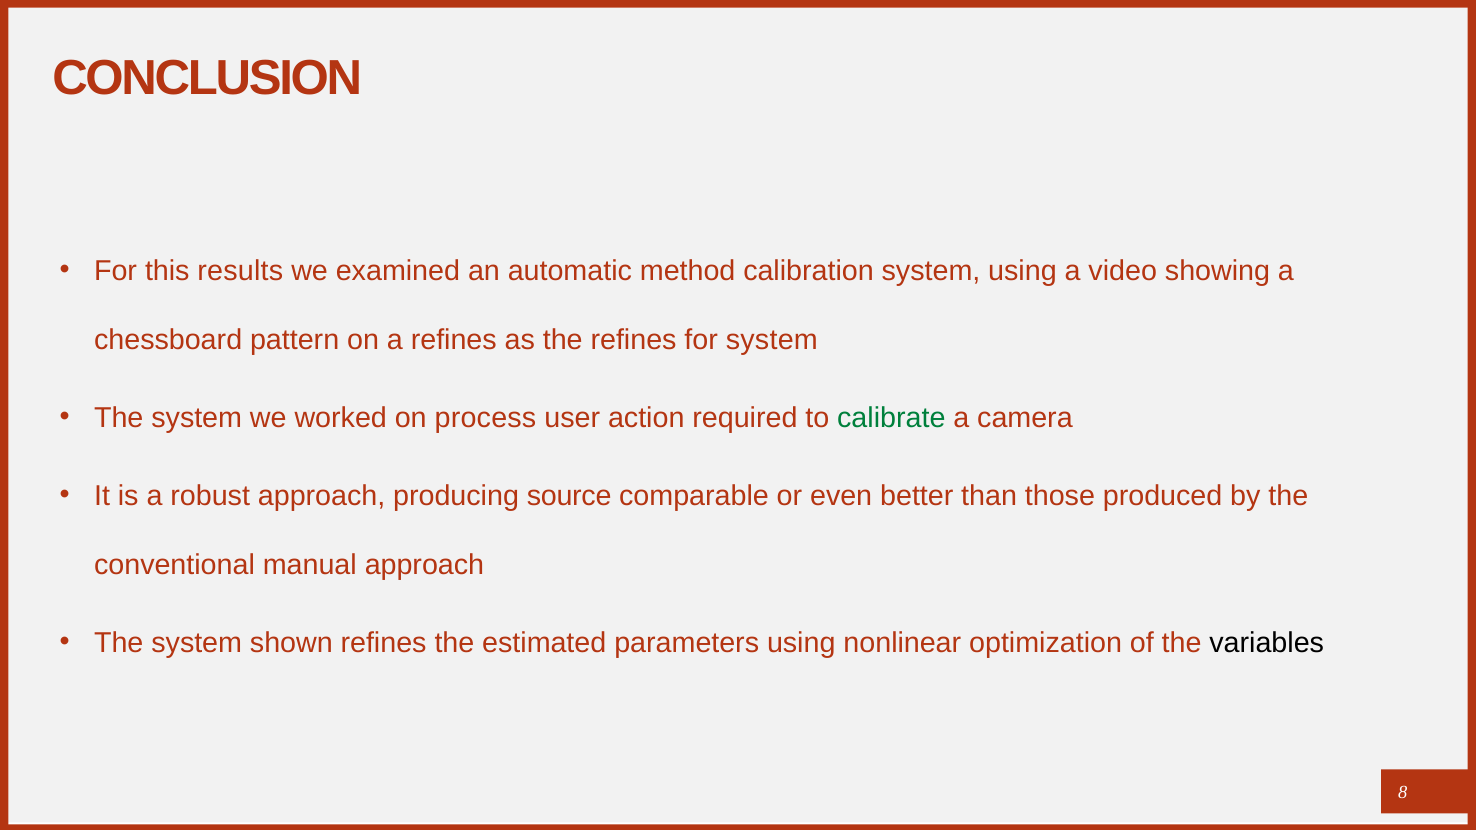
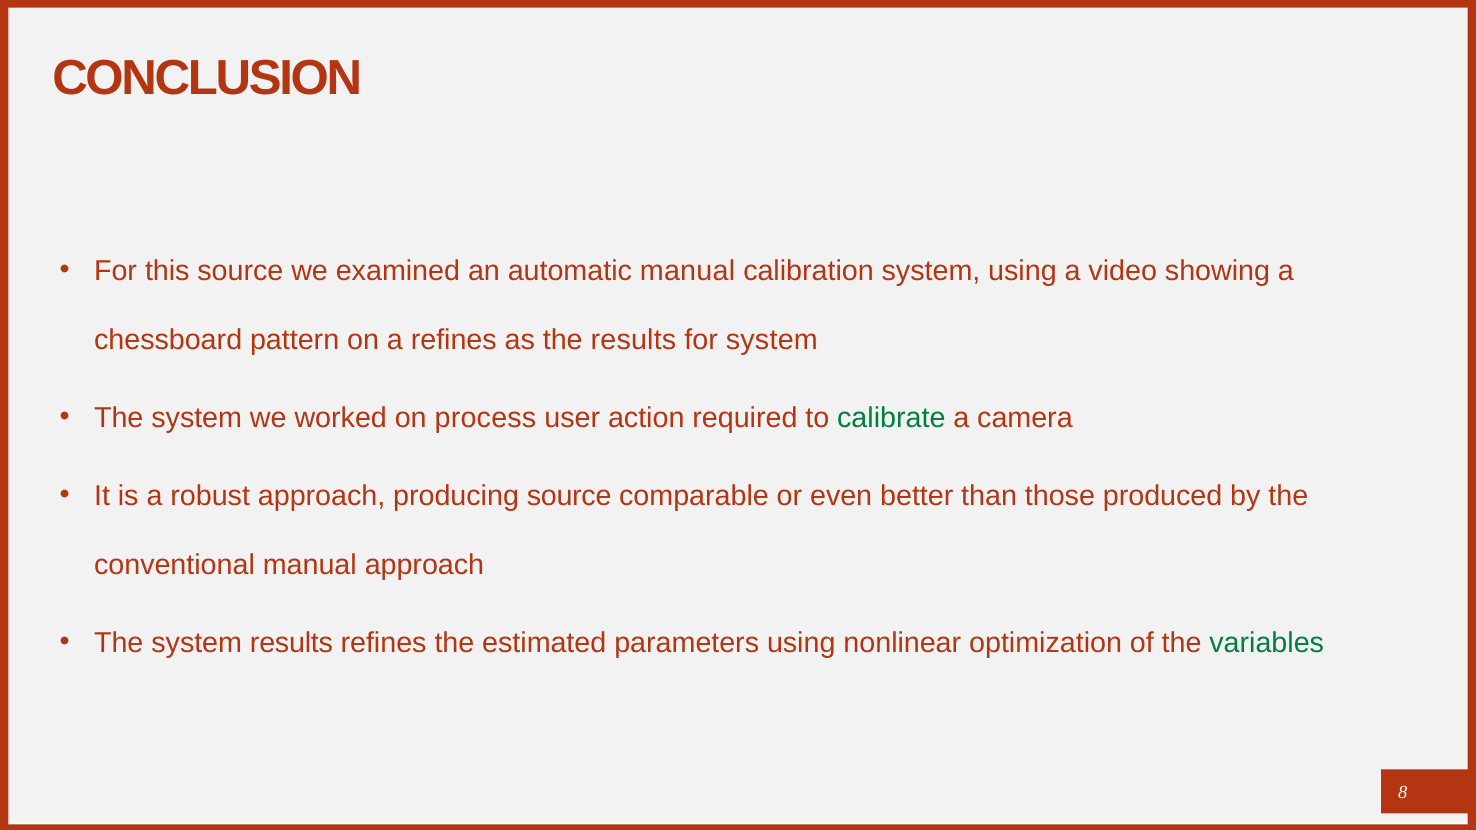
this results: results -> source (240, 271)
automatic method: method -> manual (688, 271)
the refines: refines -> results (633, 340)
system shown: shown -> results (291, 643)
variables colour: black -> green (1267, 643)
